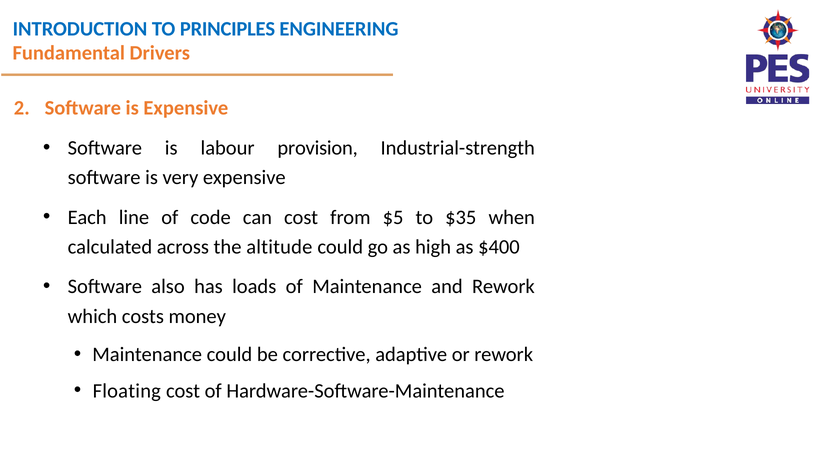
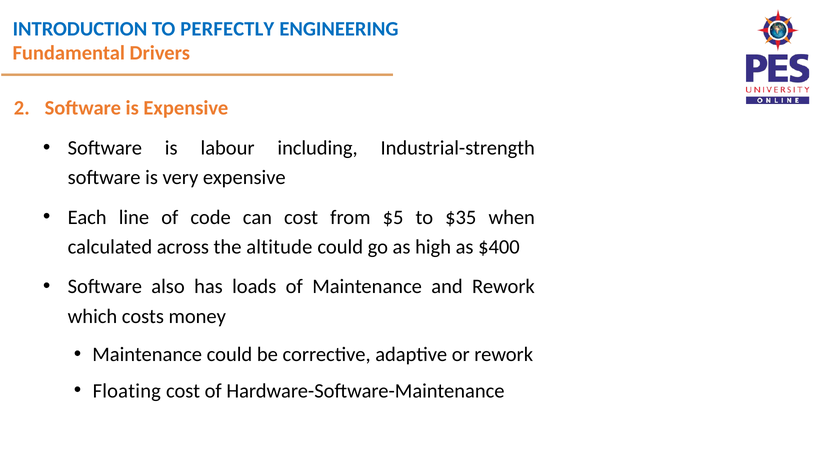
PRINCIPLES: PRINCIPLES -> PERFECTLY (227, 29)
provision: provision -> including (318, 148)
